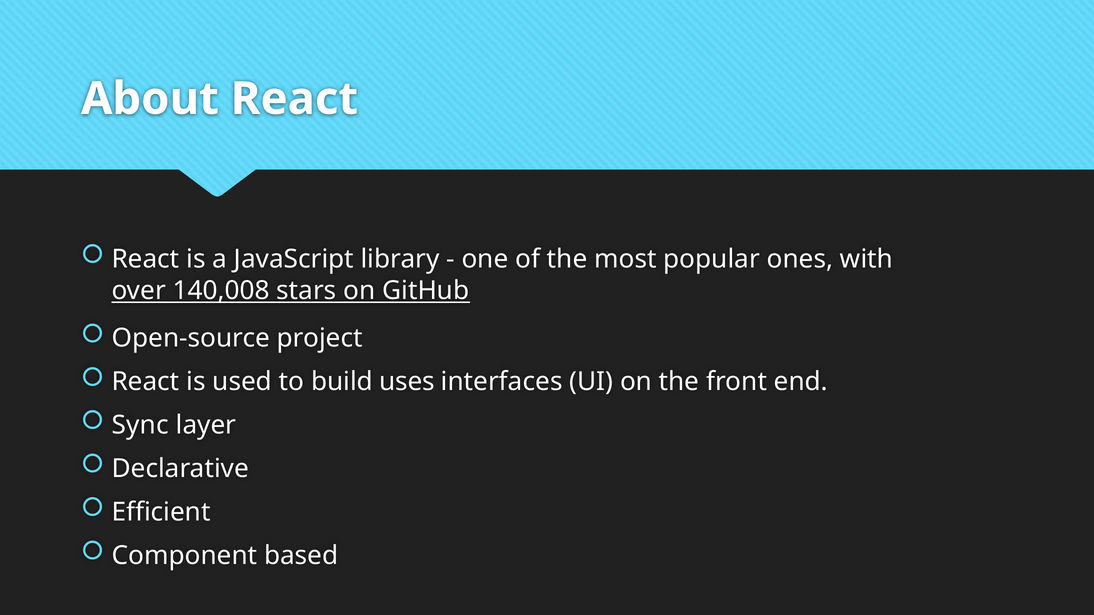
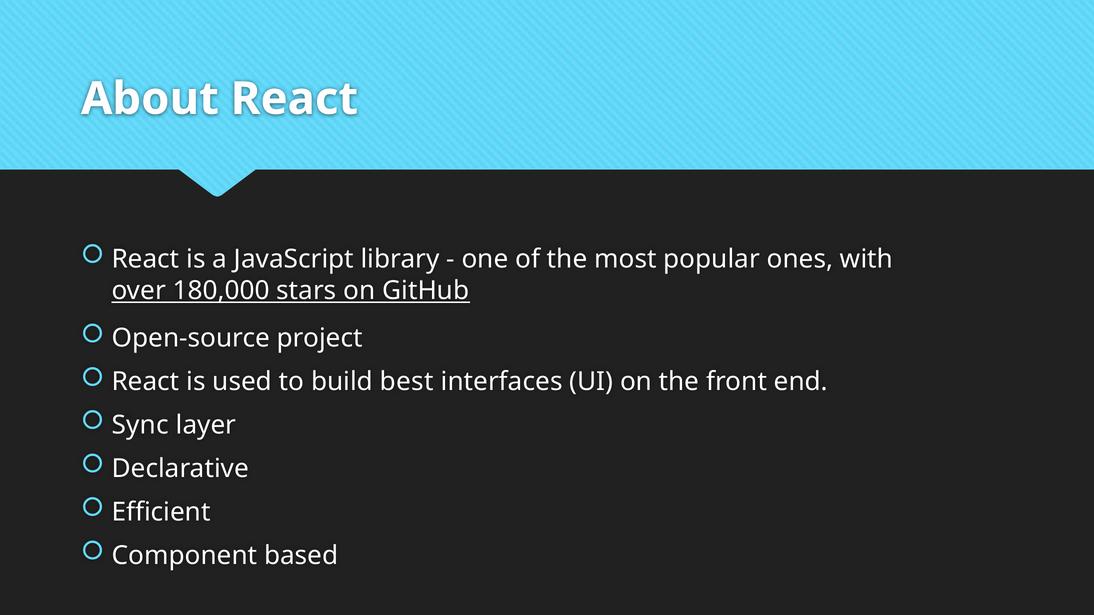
140,008: 140,008 -> 180,000 (221, 291)
uses: uses -> best (407, 382)
